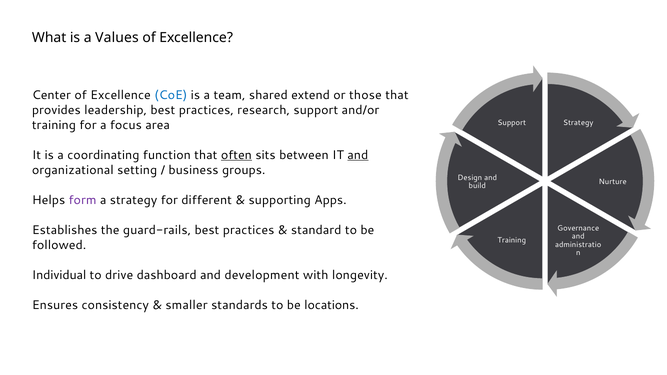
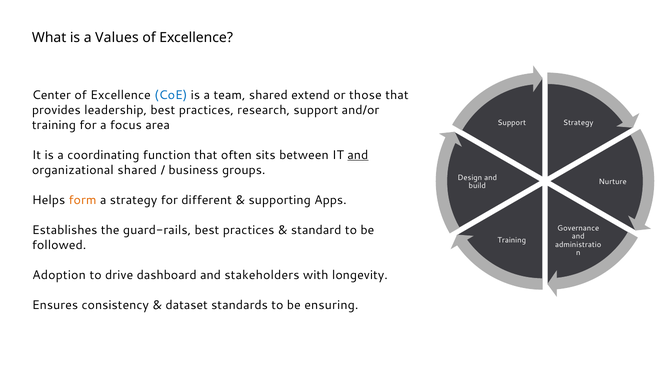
often underline: present -> none (236, 155)
organizational setting: setting -> shared (137, 170)
form colour: purple -> orange (83, 200)
Individual: Individual -> Adoption (59, 275)
development: development -> stakeholders (262, 275)
smaller: smaller -> dataset (187, 305)
locations: locations -> ensuring (331, 305)
